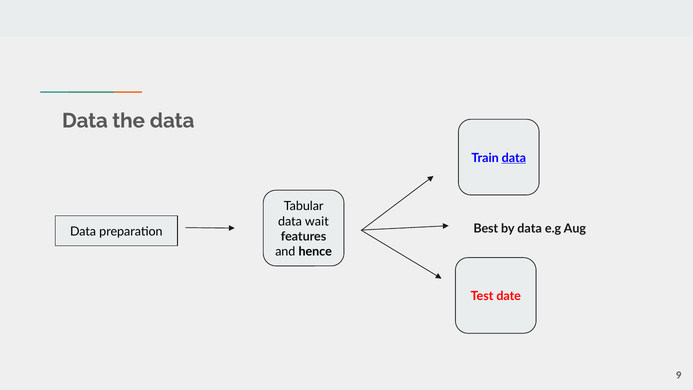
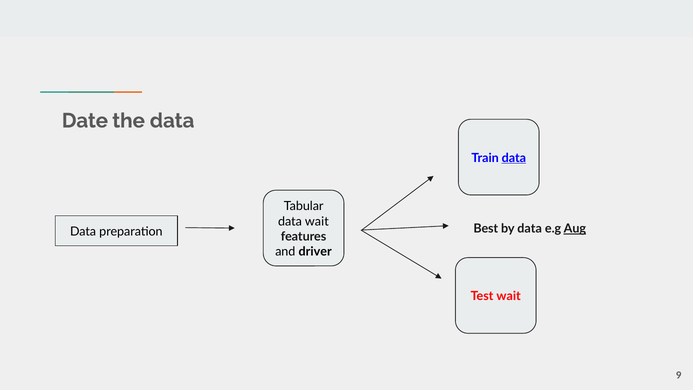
Data: Data -> Date (85, 121)
Aug underline: none -> present (575, 228)
hence: hence -> driver (315, 251)
Test date: date -> wait (509, 296)
